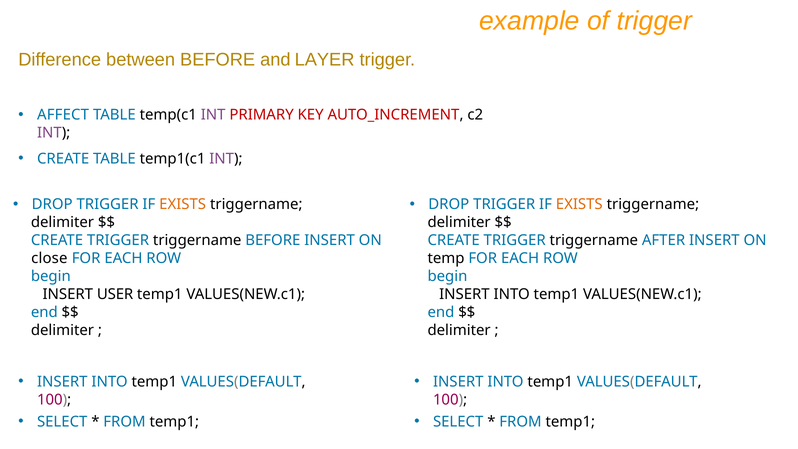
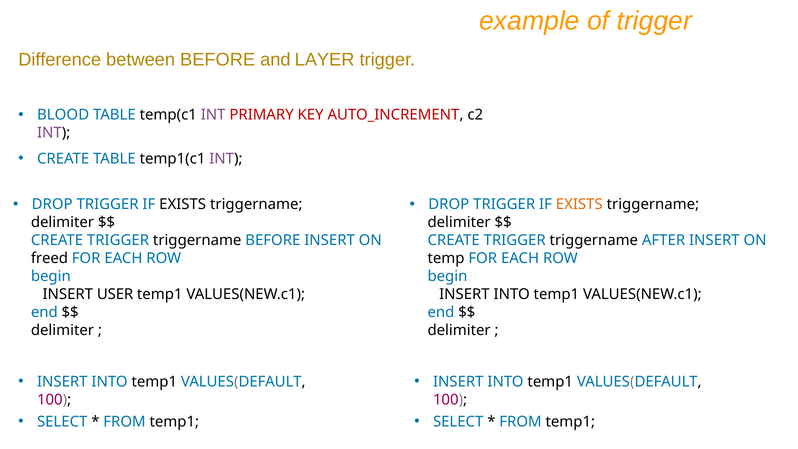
AFFECT: AFFECT -> BLOOD (63, 115)
EXISTS colour: orange -> black (183, 204)
close: close -> freed (49, 258)
